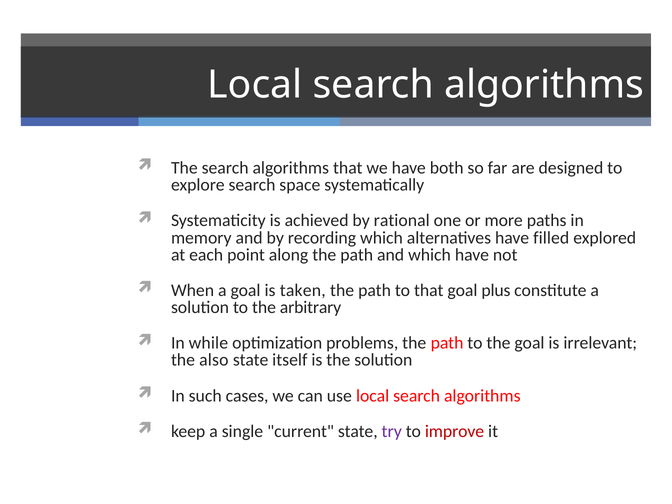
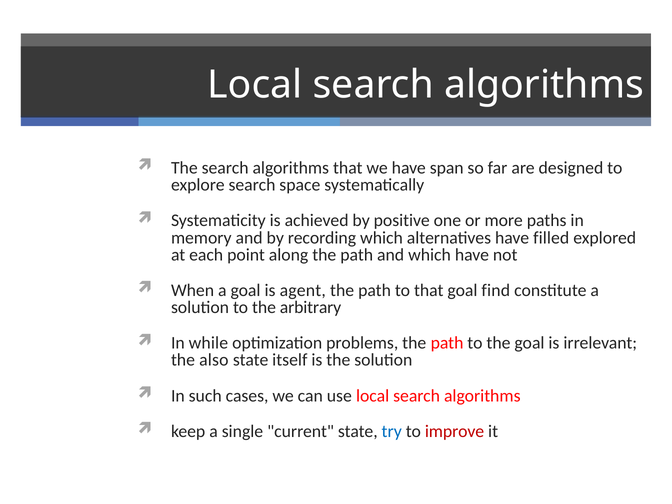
both: both -> span (447, 168)
rational: rational -> positive (402, 221)
taken: taken -> agent (303, 290)
plus: plus -> find (496, 290)
try colour: purple -> blue (392, 431)
